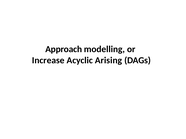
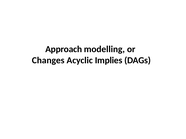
Increase: Increase -> Changes (48, 61)
Arising: Arising -> Implies (109, 61)
